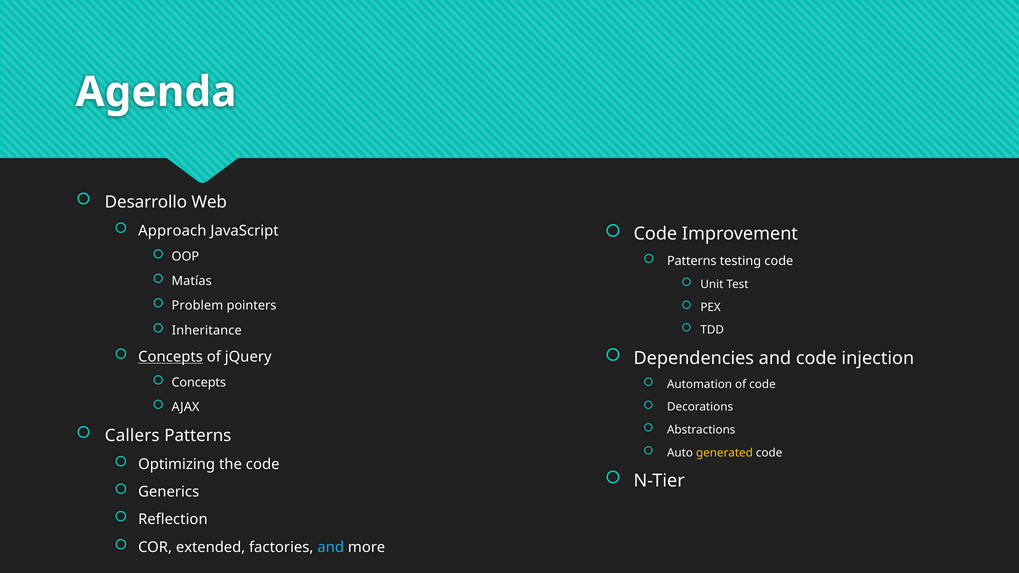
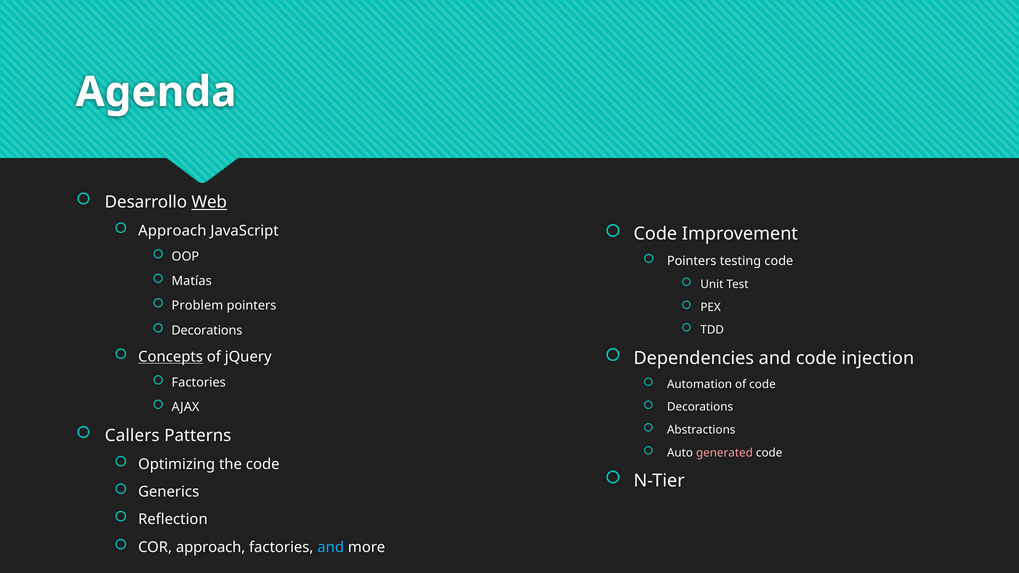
Web underline: none -> present (209, 202)
Patterns: Patterns -> Pointers (692, 261)
Inheritance: Inheritance -> Decorations (207, 330)
Concepts: Concepts -> Factories (199, 383)
generated colour: yellow -> pink (724, 453)
COR extended: extended -> approach (211, 547)
